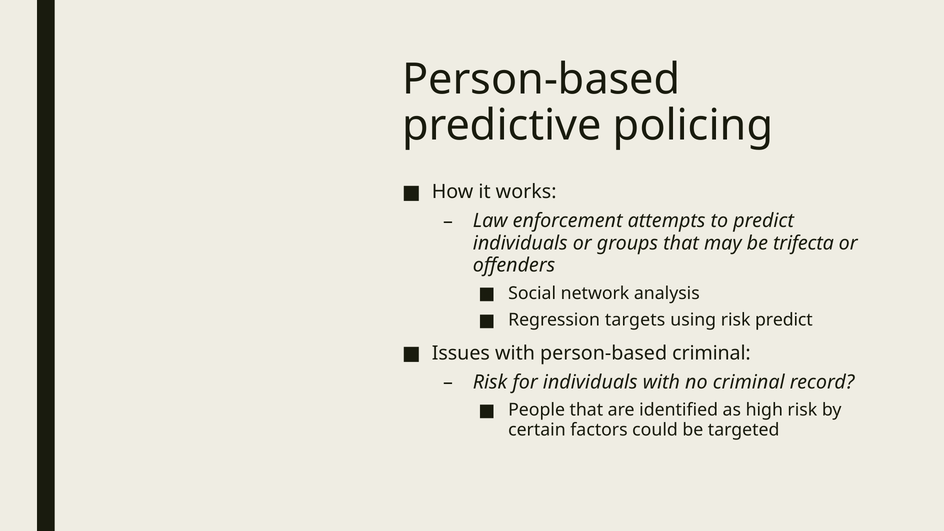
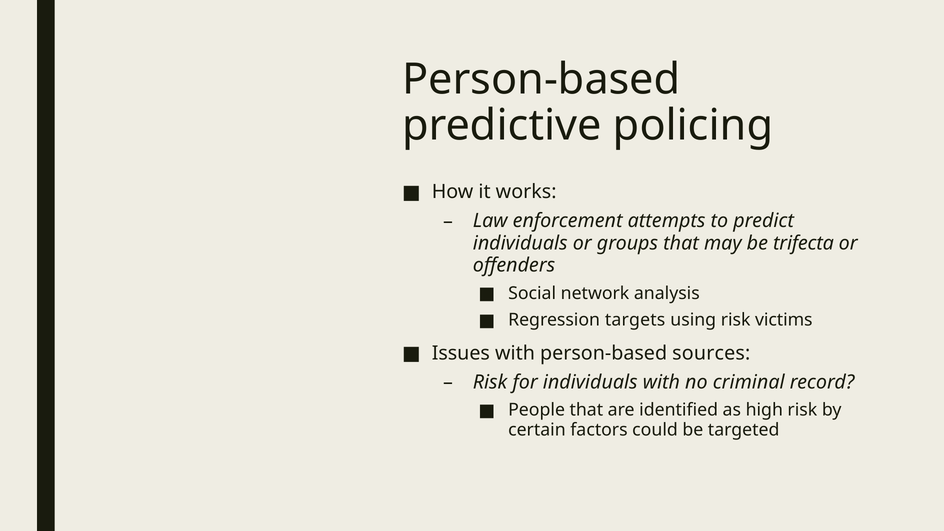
risk predict: predict -> victims (784, 320)
person-based criminal: criminal -> sources (711, 353)
